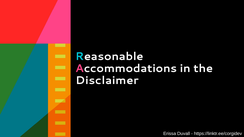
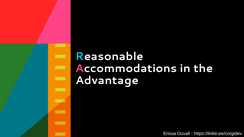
Disclaimer: Disclaimer -> Advantage (107, 81)
